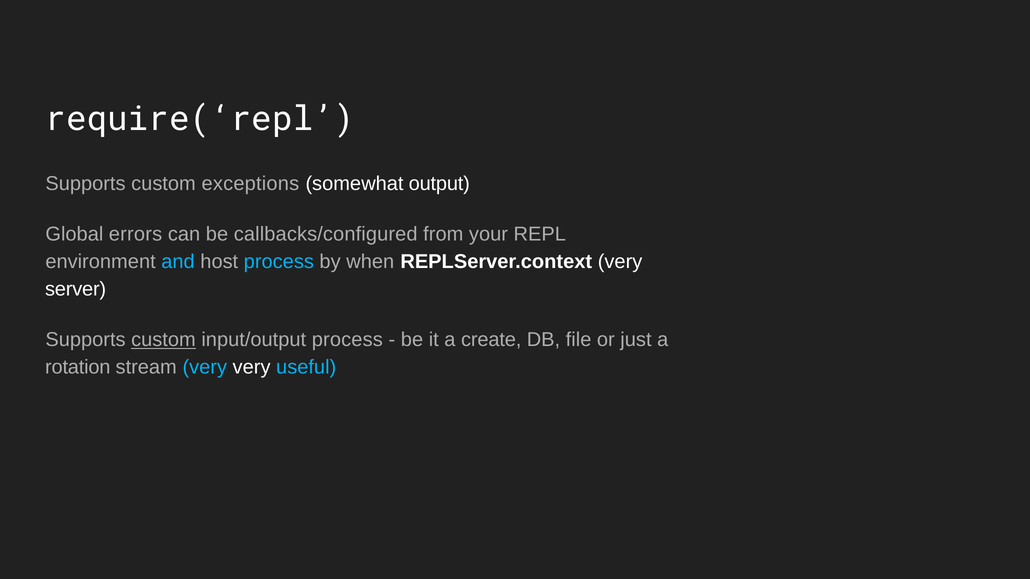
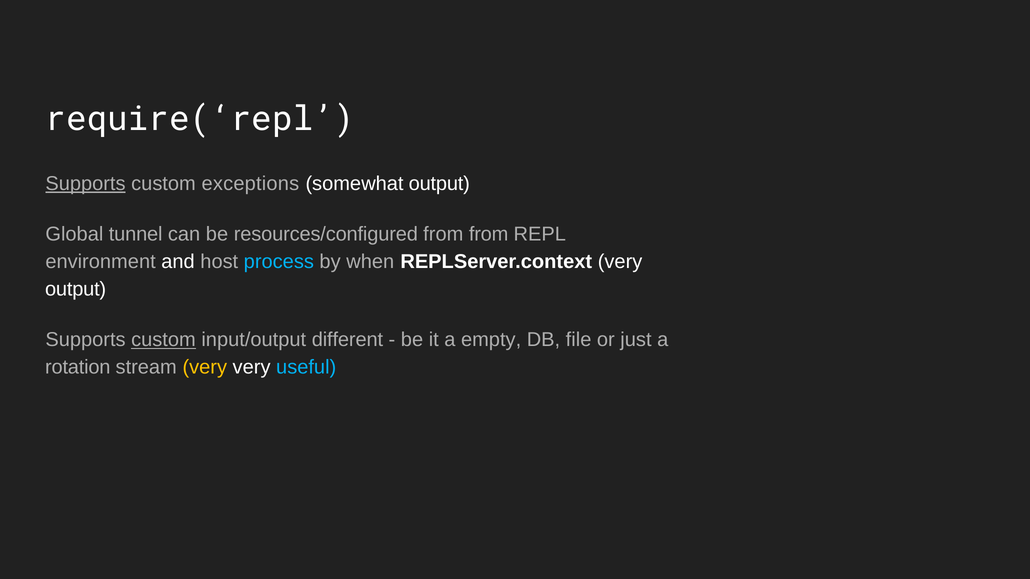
Supports underline: none -> present (85, 184)
errors: errors -> tunnel (136, 234)
callbacks/configured: callbacks/configured -> resources/configured (326, 234)
from your: your -> from (489, 234)
and colour: light blue -> white (178, 262)
server: server -> output (76, 290)
input/output process: process -> different (347, 340)
create: create -> empty (491, 340)
very colour: light blue -> yellow (205, 368)
